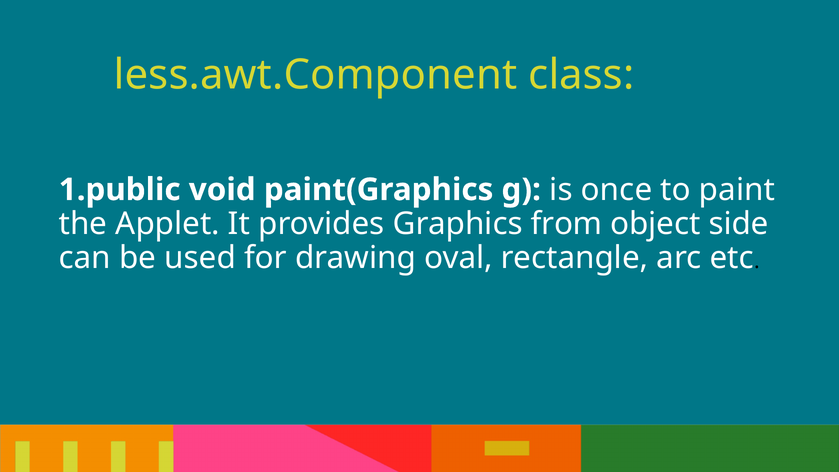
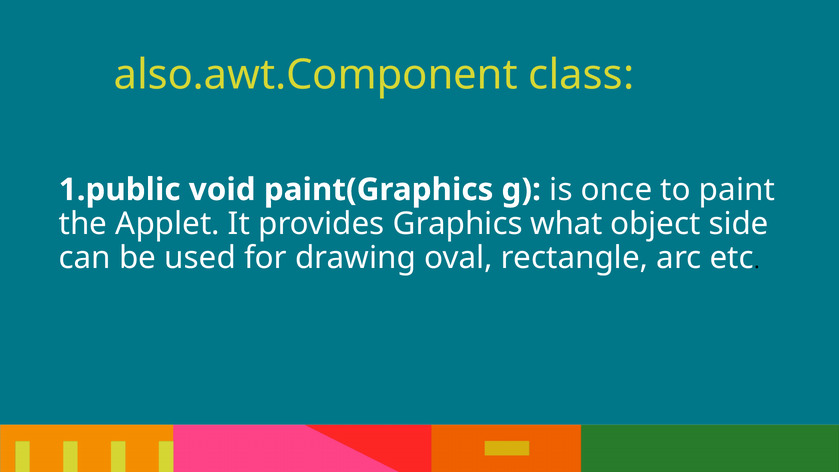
less.awt.Component: less.awt.Component -> also.awt.Component (316, 75)
from: from -> what (567, 224)
